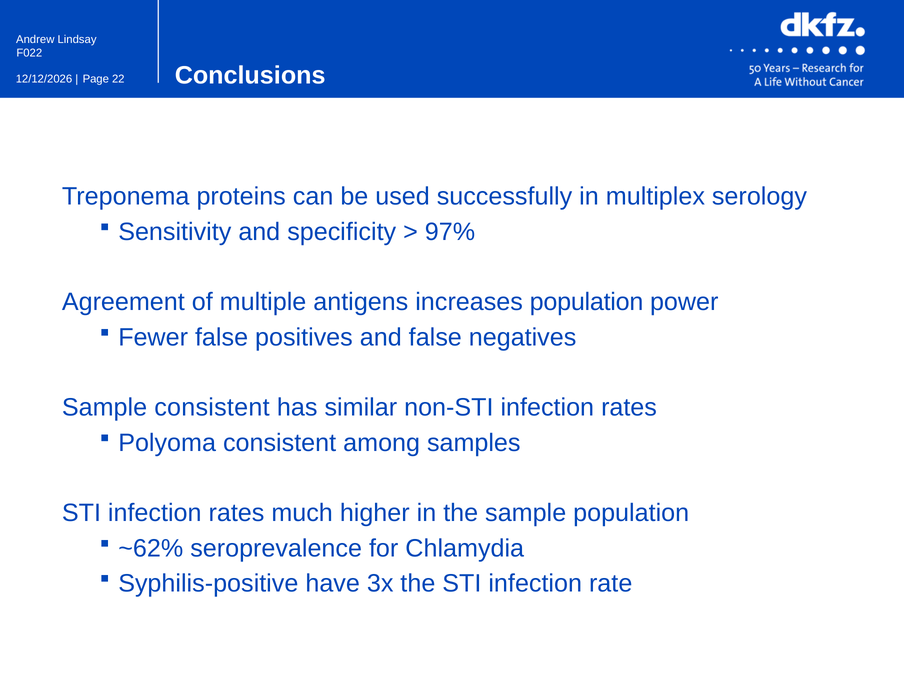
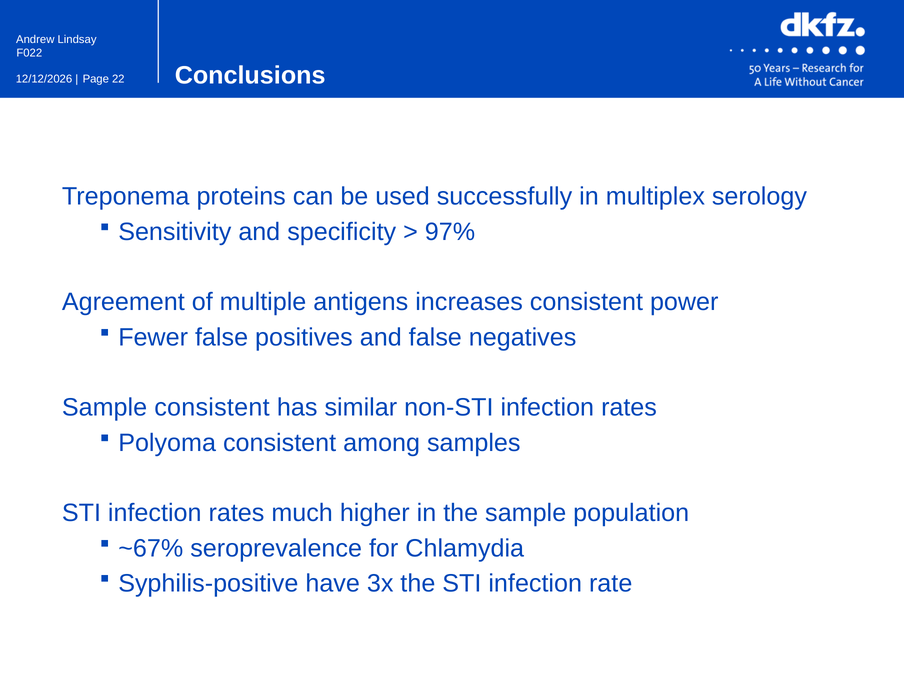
increases population: population -> consistent (586, 302)
~62%: ~62% -> ~67% (151, 548)
